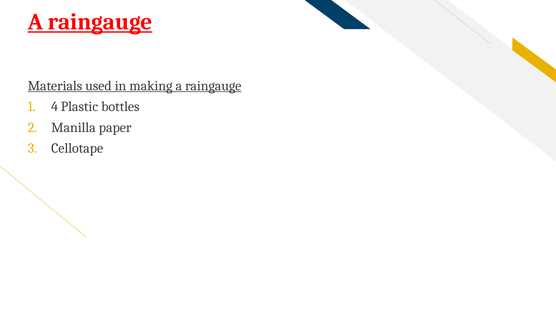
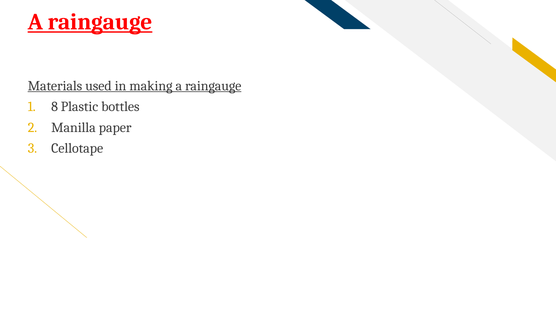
4: 4 -> 8 (55, 107)
